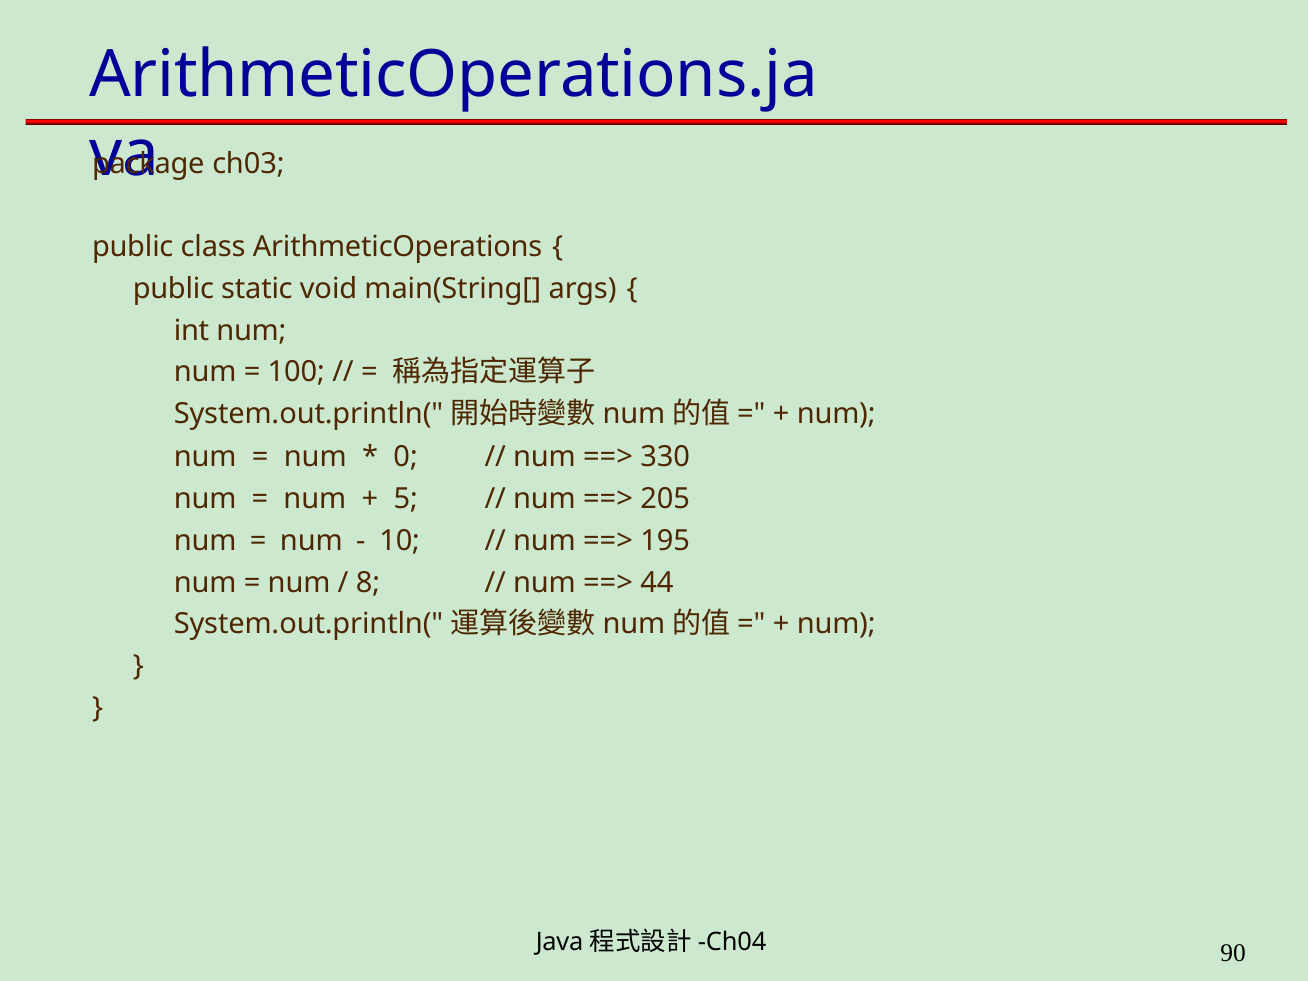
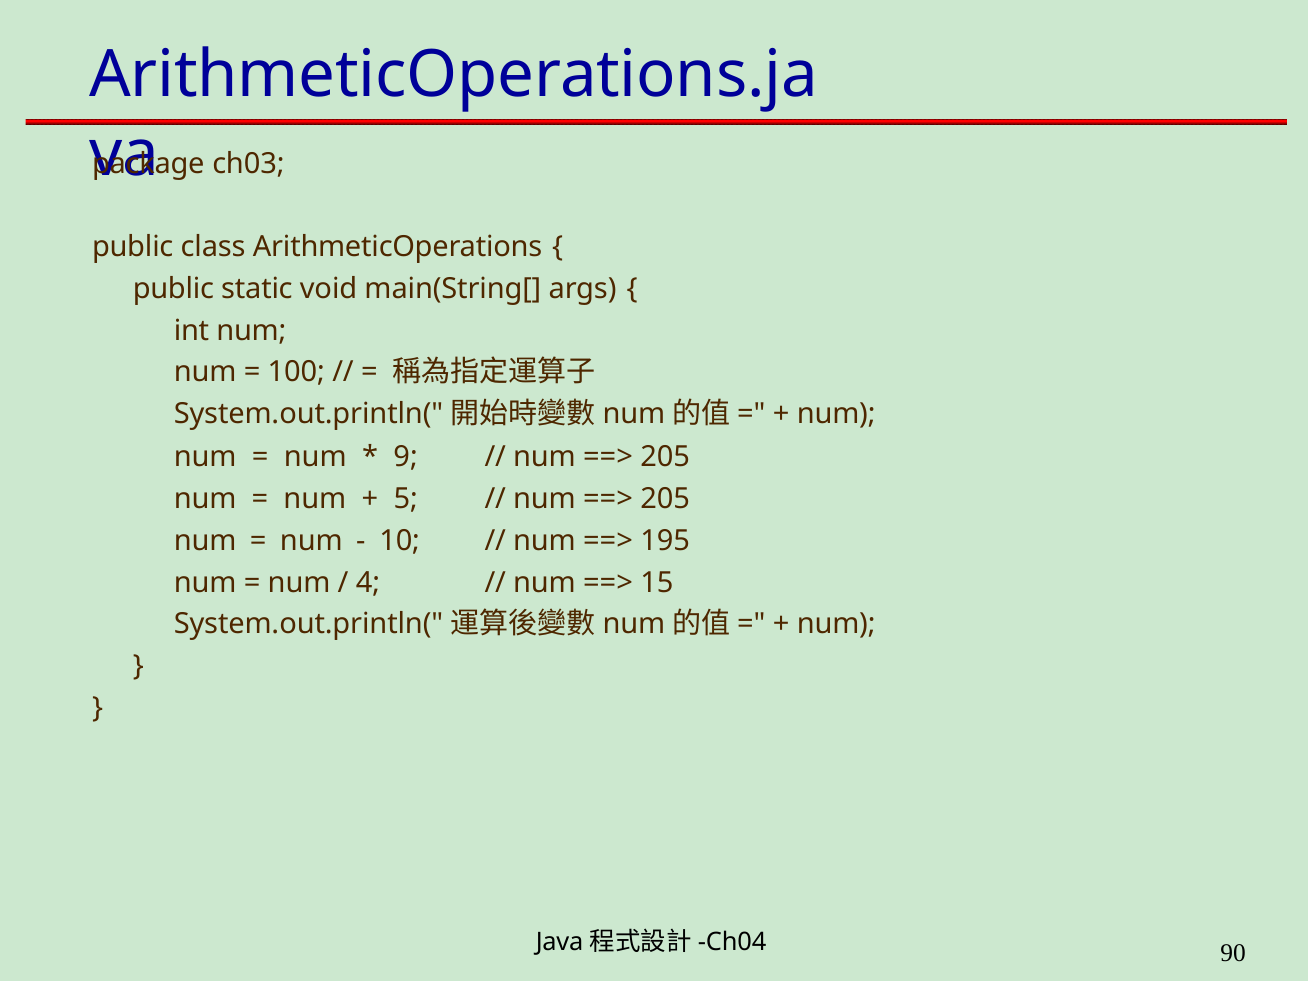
0: 0 -> 9 (406, 457)
330: 330 -> 205 (665, 457)
8: 8 -> 4 (368, 582)
44: 44 -> 15 (657, 583)
